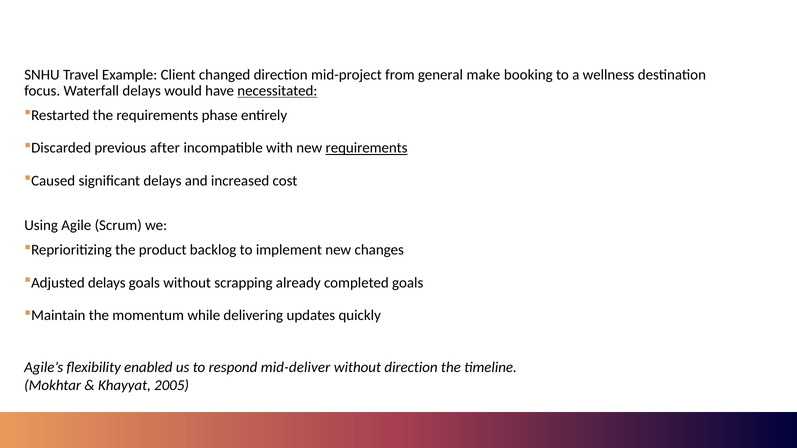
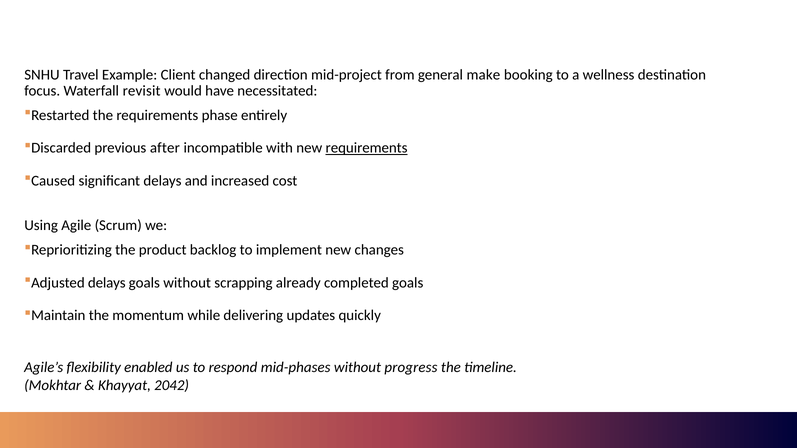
Waterfall delays: delays -> revisit (142, 91)
necessitated underline: present -> none (277, 91)
mid-deliver: mid-deliver -> mid-phases (296, 368)
without direction: direction -> progress (411, 368)
2005: 2005 -> 2042 (172, 386)
